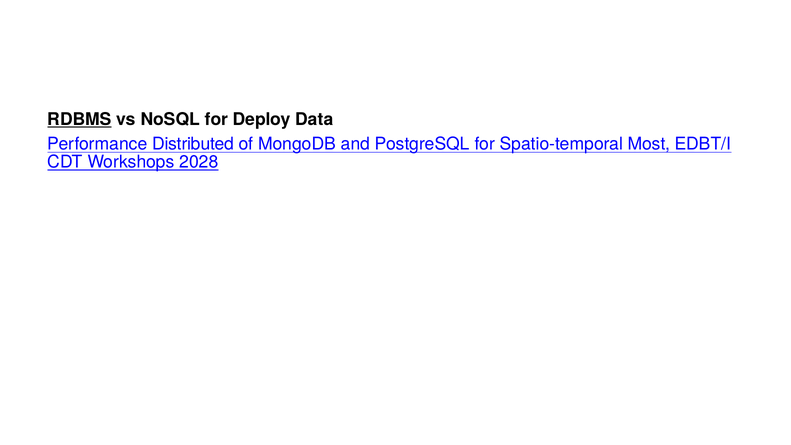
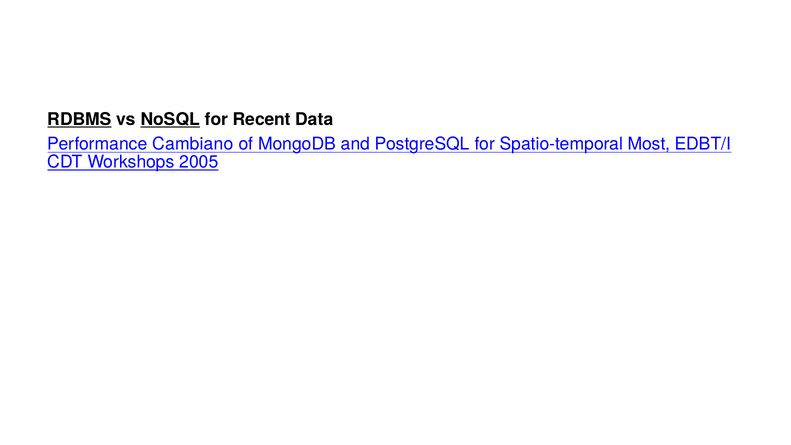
NoSQL underline: none -> present (170, 120)
Deploy: Deploy -> Recent (262, 120)
Distributed: Distributed -> Cambiano (193, 144)
2028: 2028 -> 2005 (199, 162)
